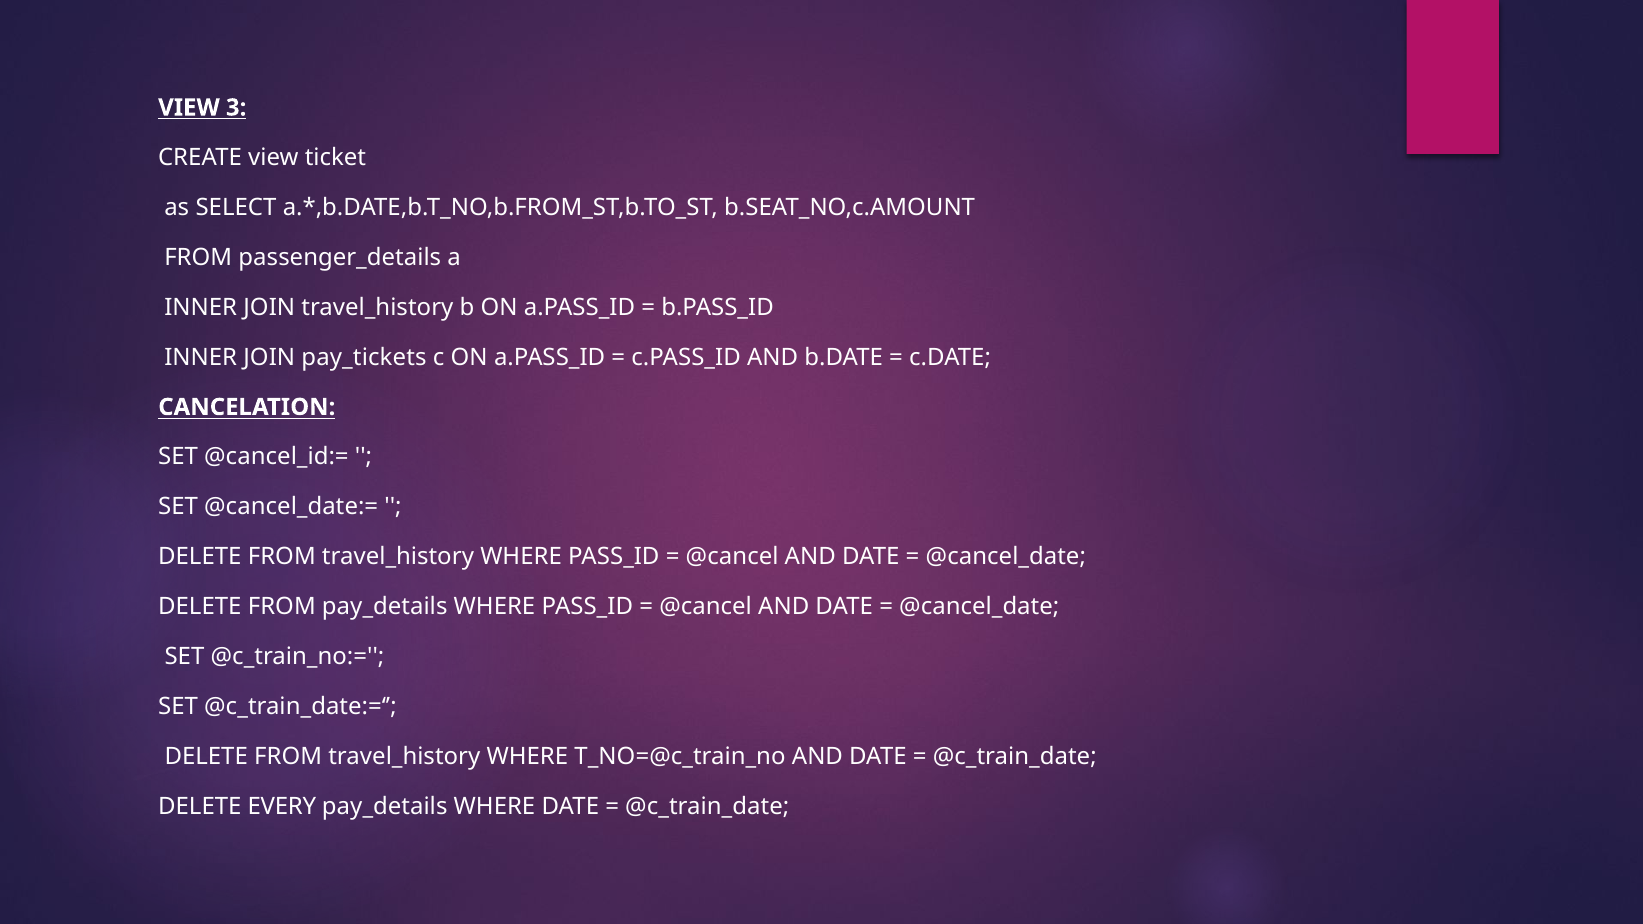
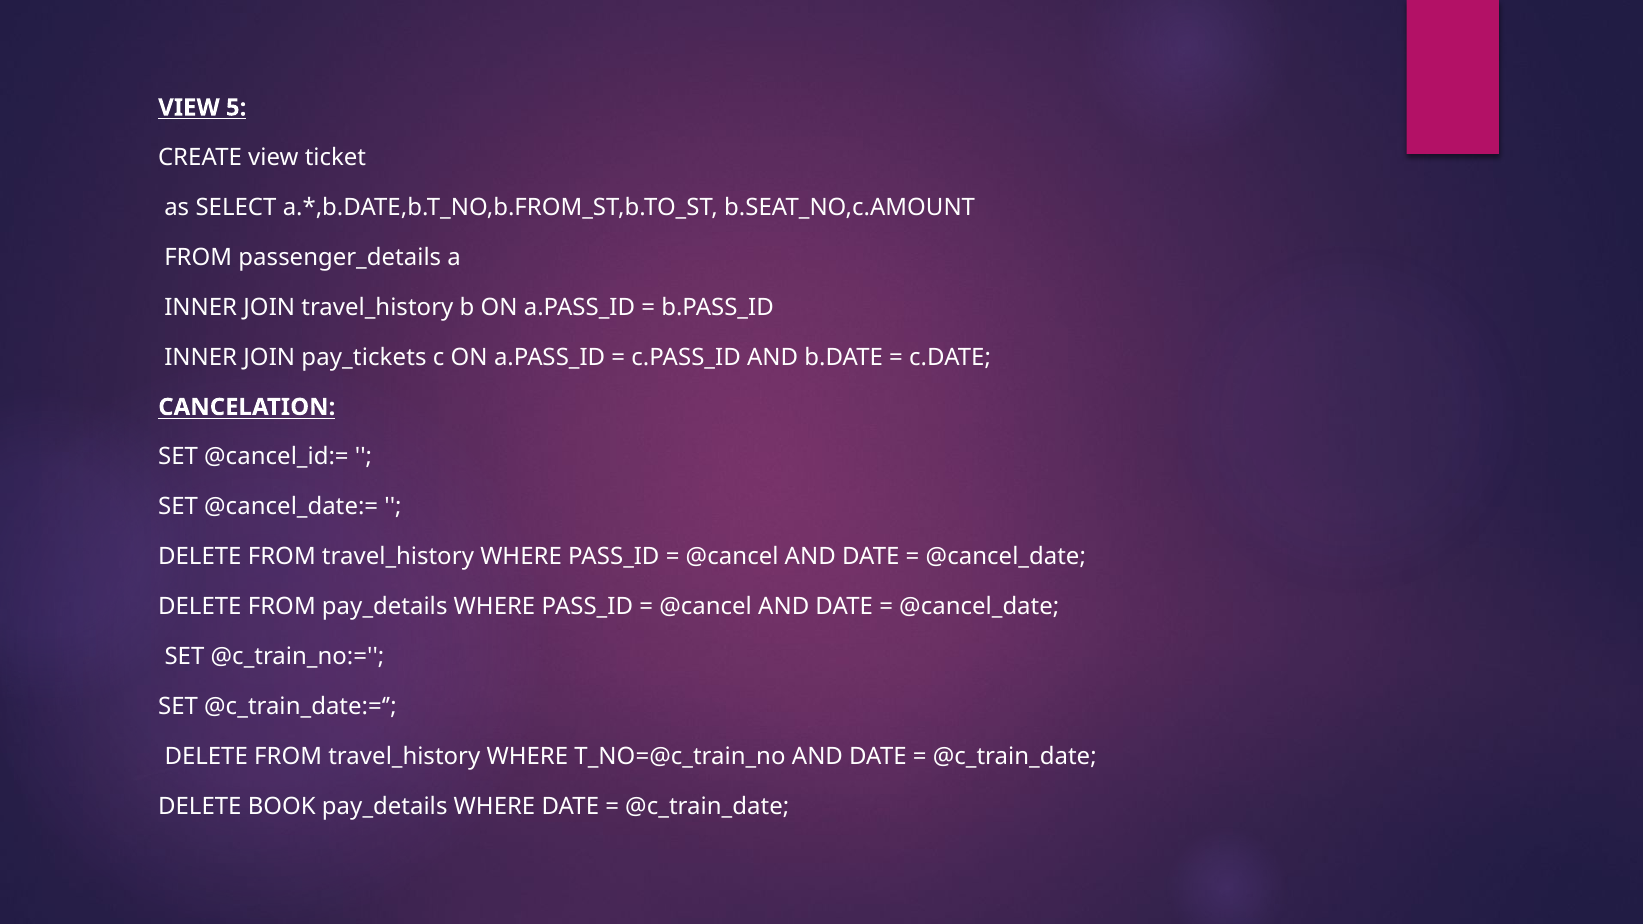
3: 3 -> 5 (236, 108)
EVERY: EVERY -> BOOK (282, 807)
